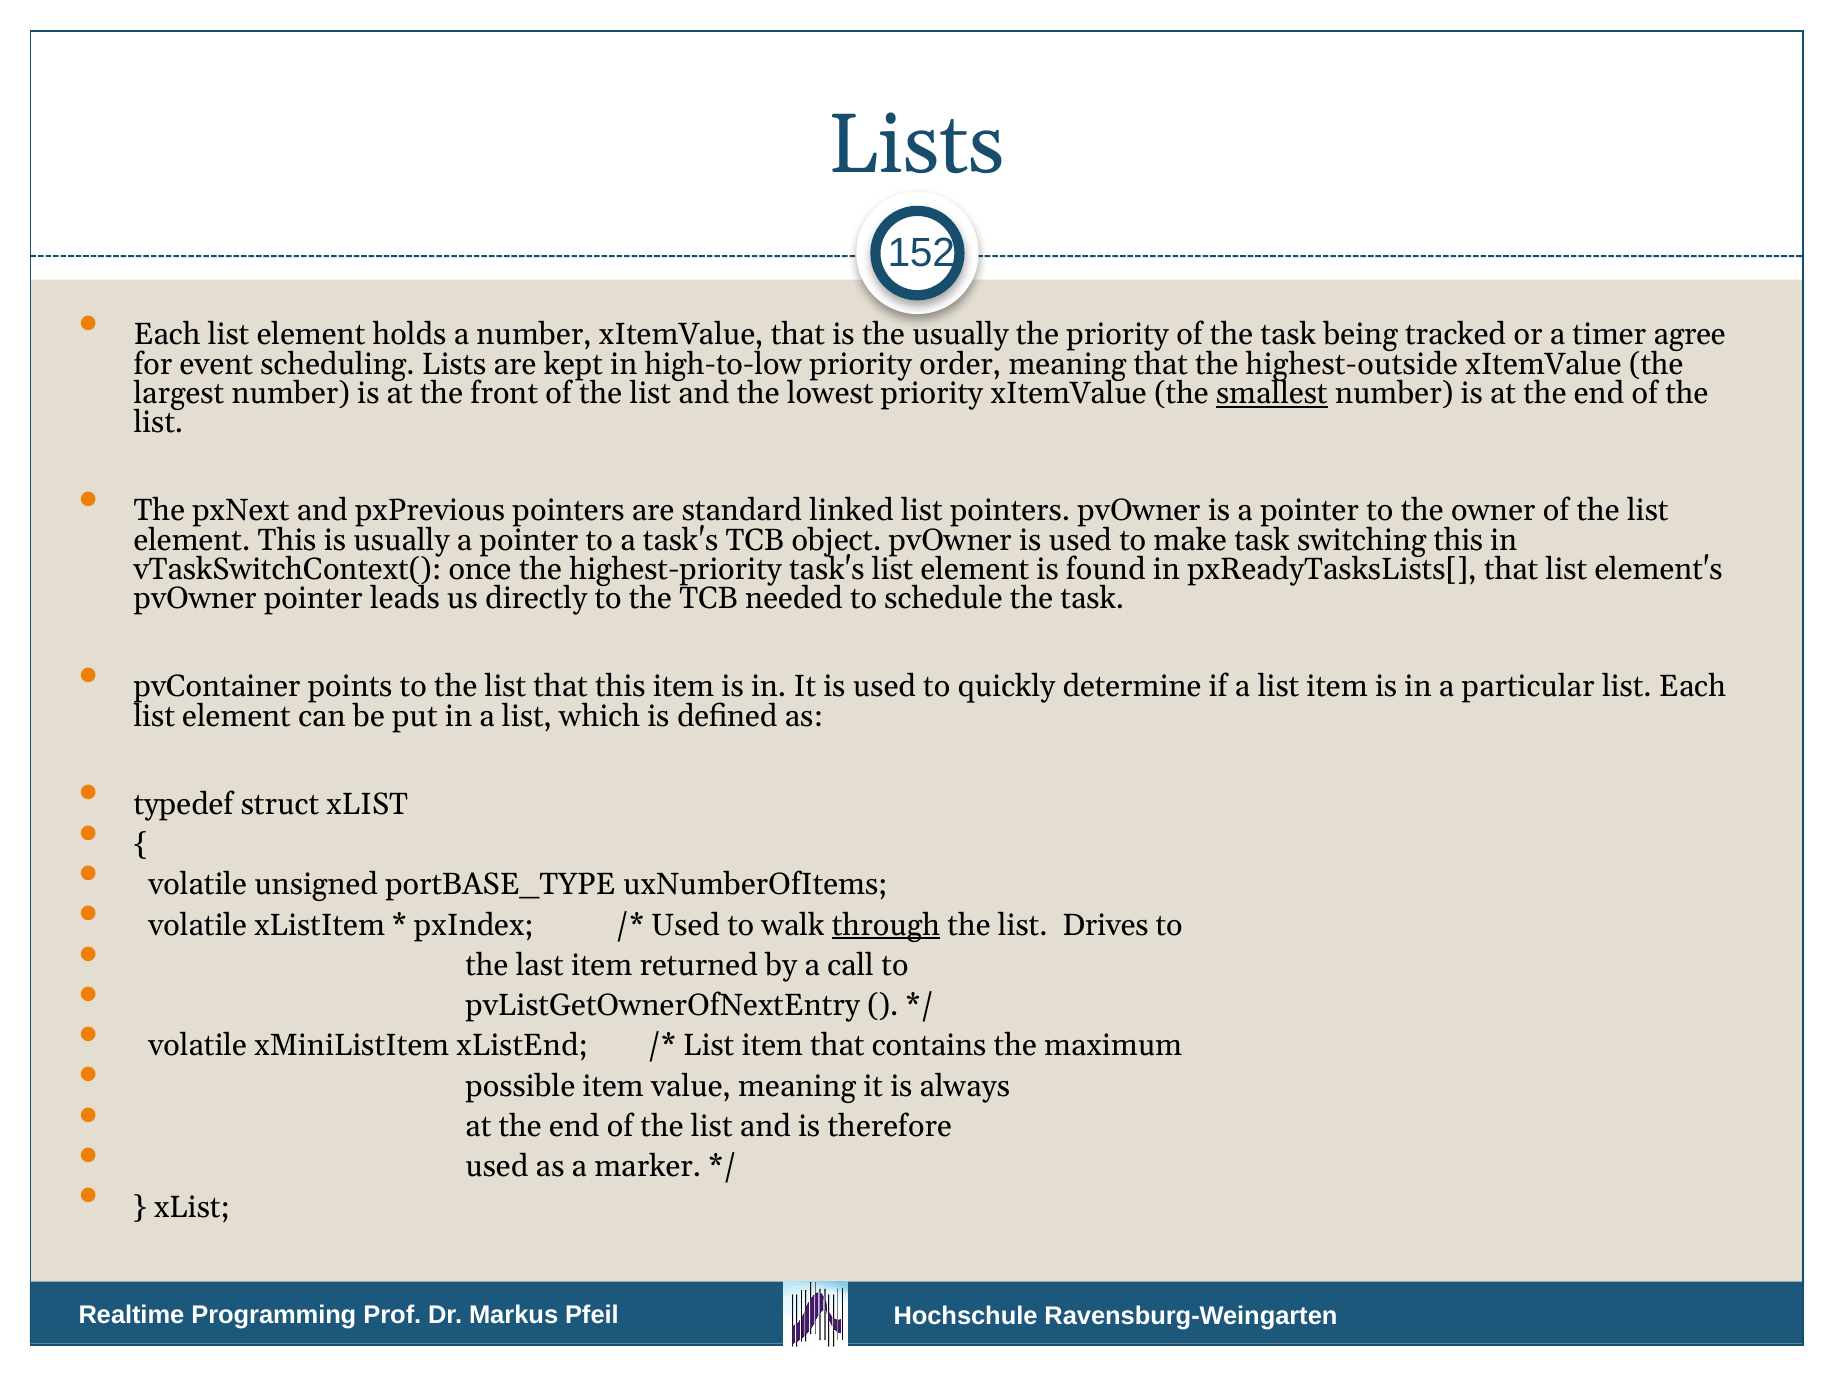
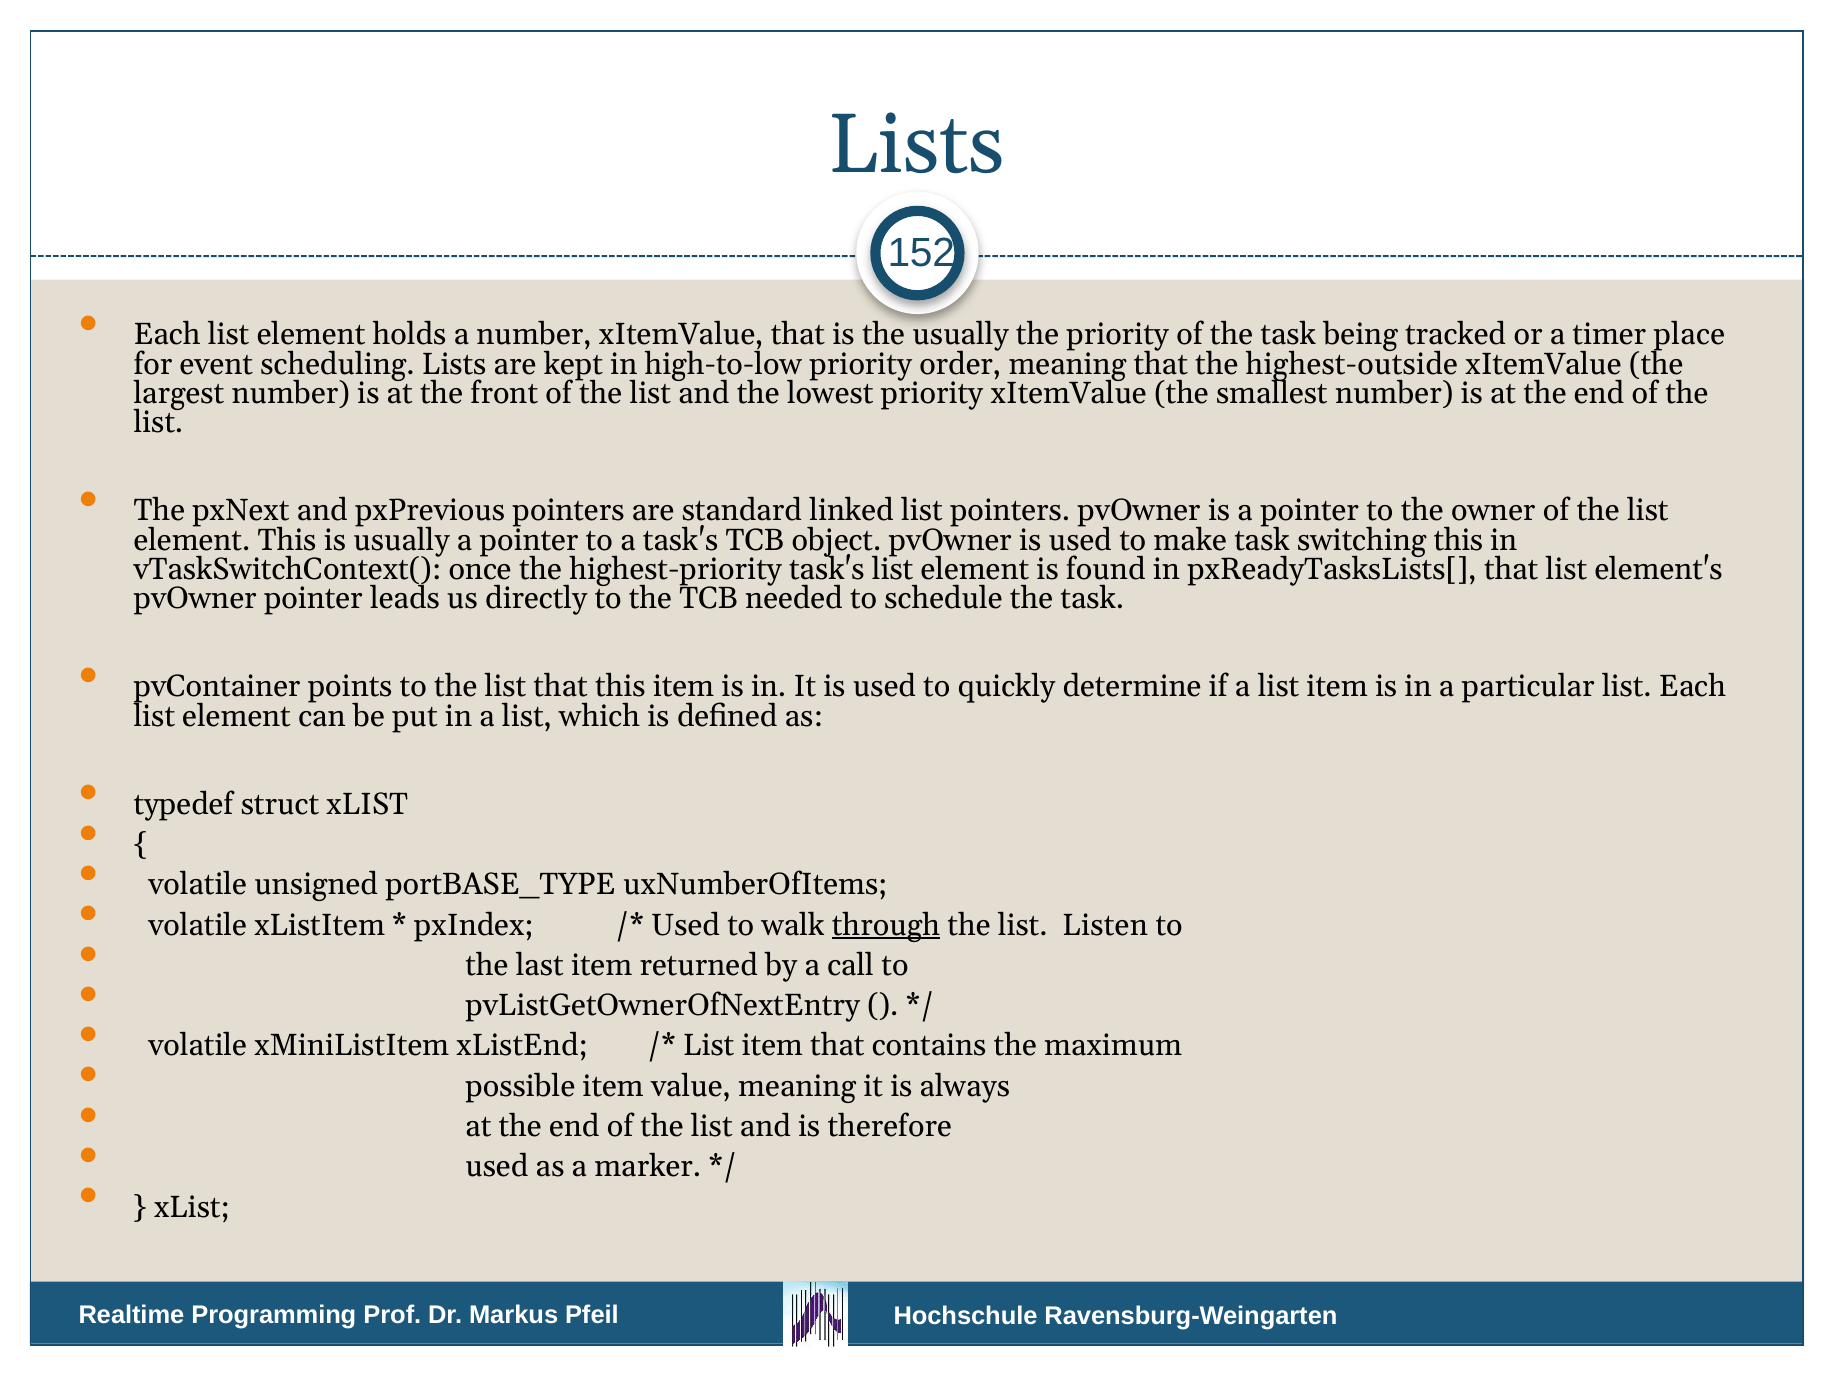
agree: agree -> place (1689, 335)
smallest underline: present -> none (1272, 394)
Drives: Drives -> Listen (1105, 925)
